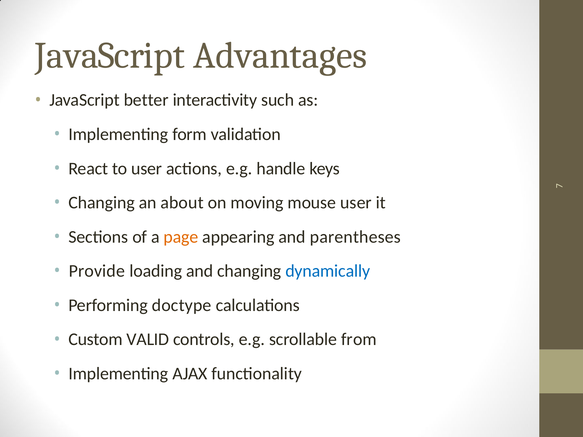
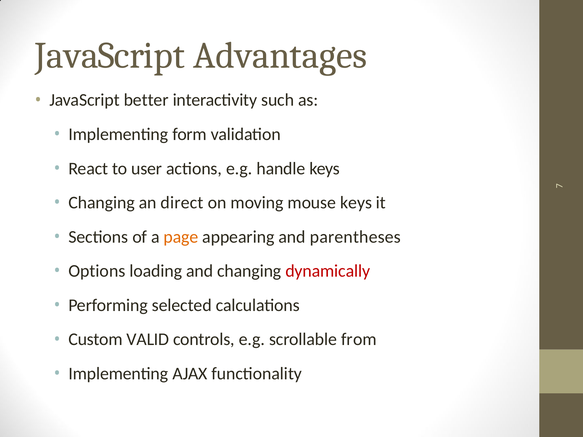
about: about -> direct (182, 203)
mouse user: user -> keys (356, 203)
Provide: Provide -> Options (97, 271)
dynamically colour: blue -> red (328, 271)
doctype: doctype -> selected (182, 305)
